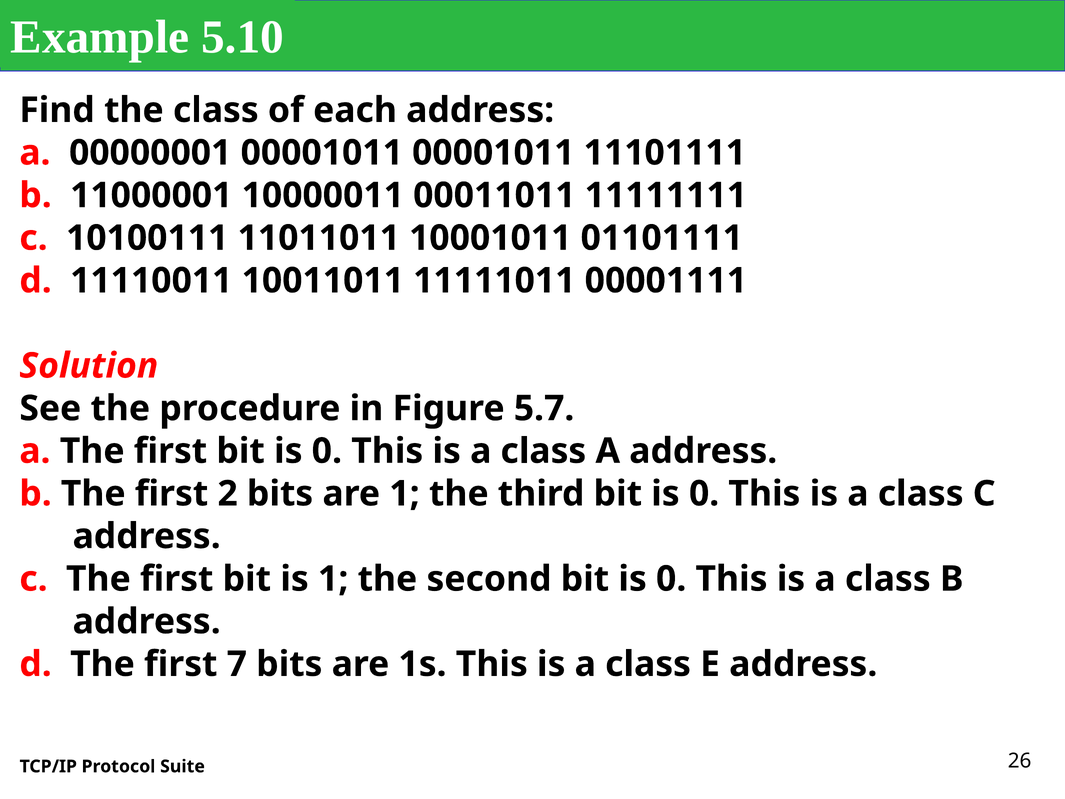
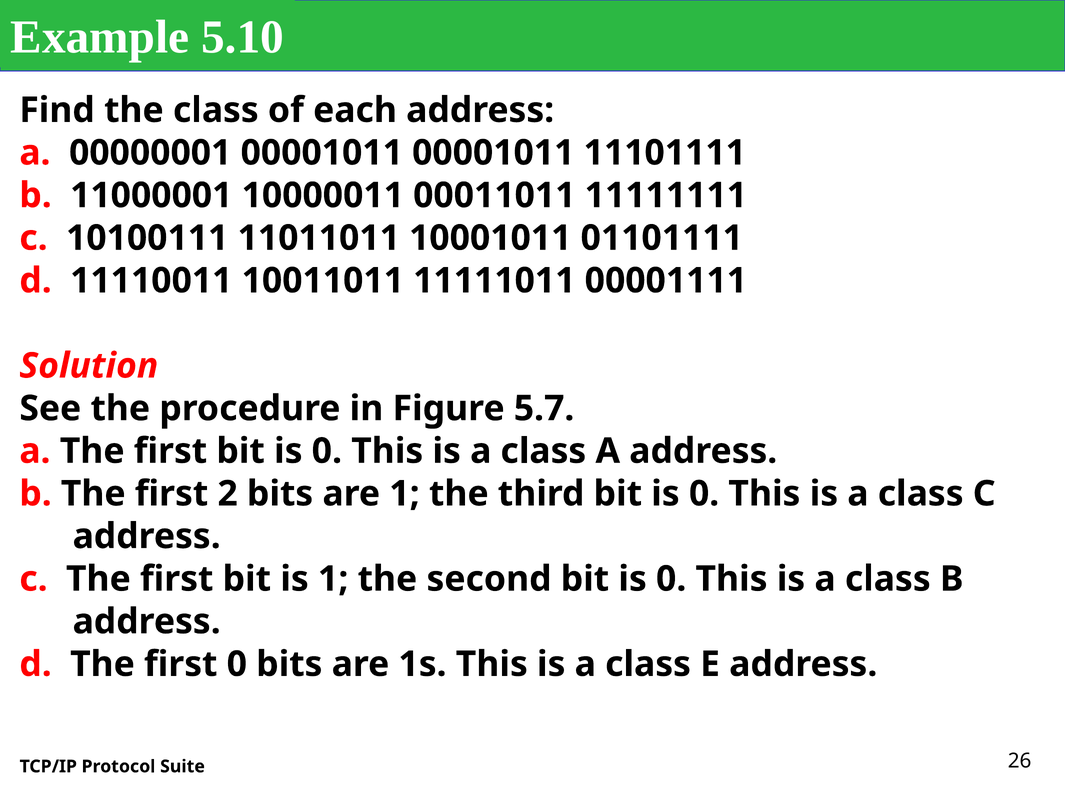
first 7: 7 -> 0 (237, 664)
